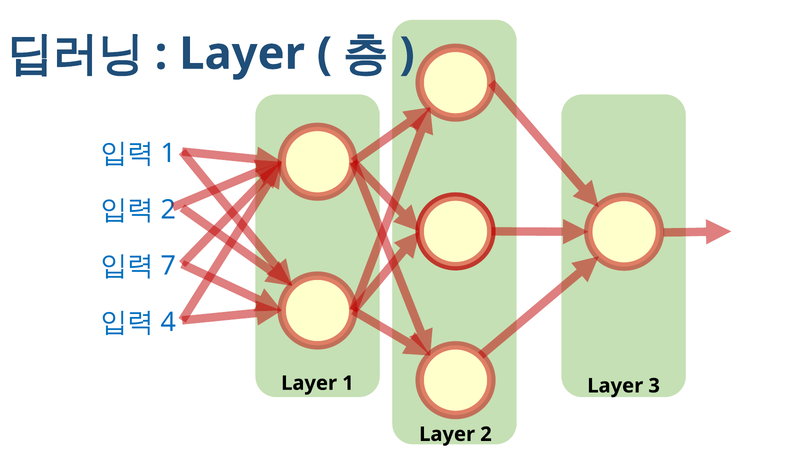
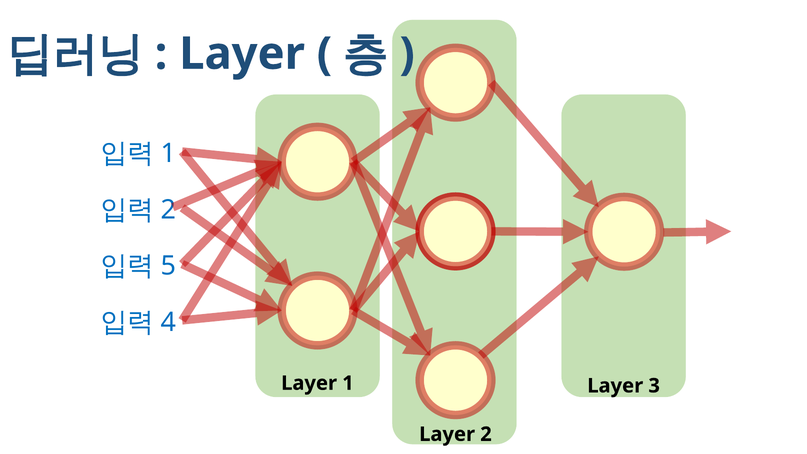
7: 7 -> 5 (169, 266)
